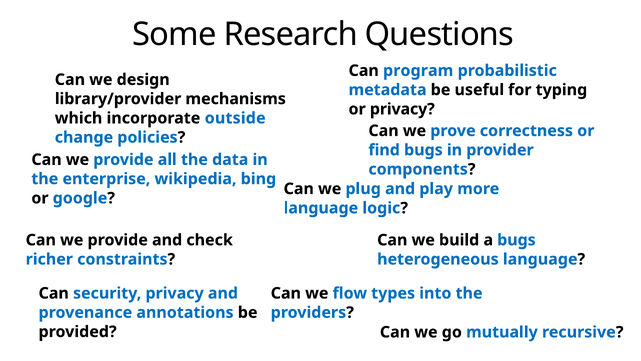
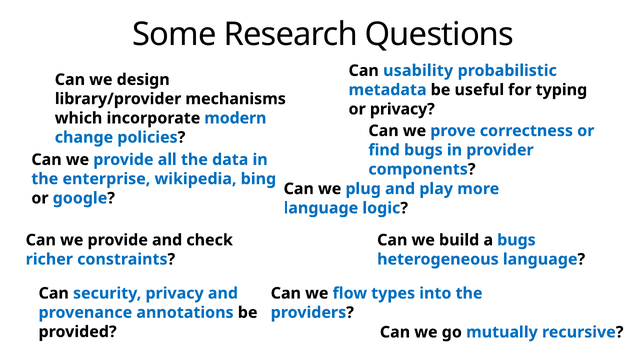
program: program -> usability (418, 71)
outside: outside -> modern (235, 118)
